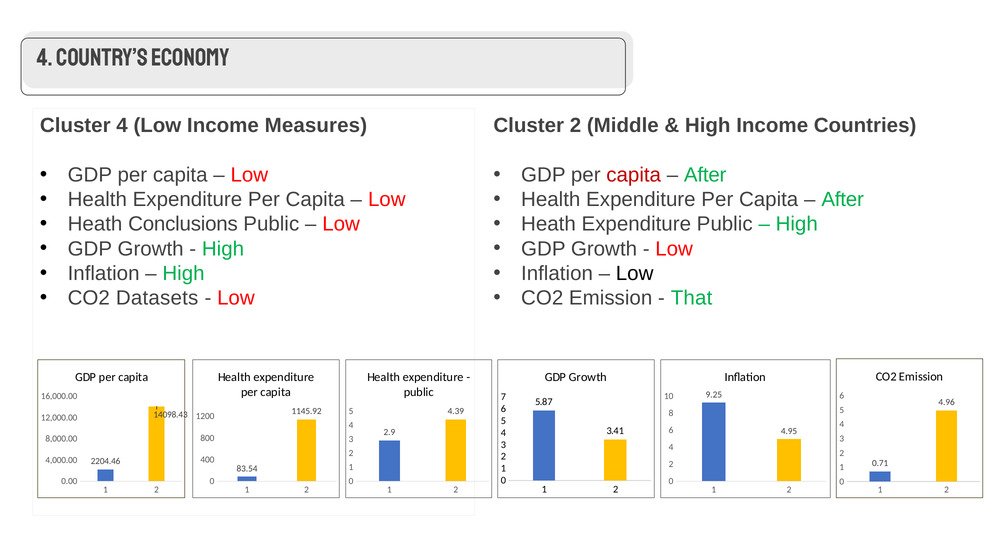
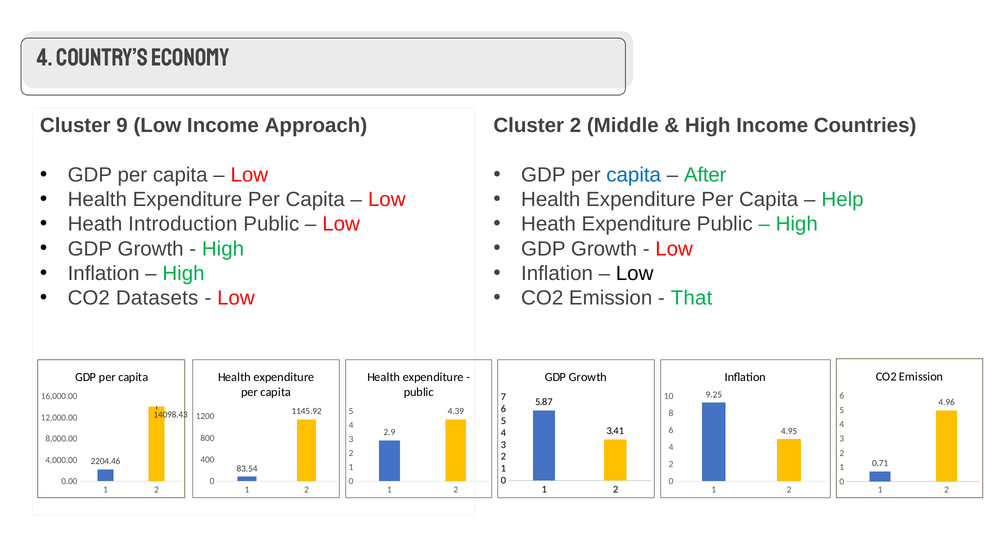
Cluster 4: 4 -> 9 (122, 126)
Measures: Measures -> Approach (316, 126)
capita colour: red -> blue (634, 175)
After: After -> Help (843, 199)
Conclusions: Conclusions -> Introduction (183, 224)
